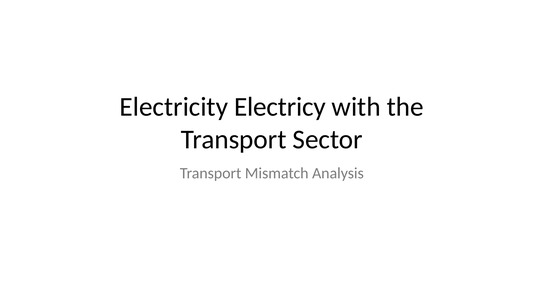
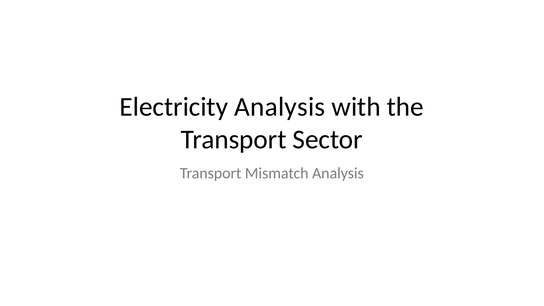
Electricity Electricy: Electricy -> Analysis (280, 107)
